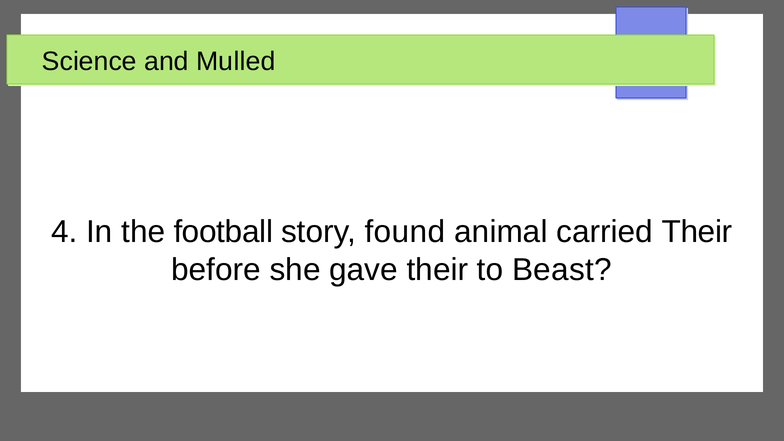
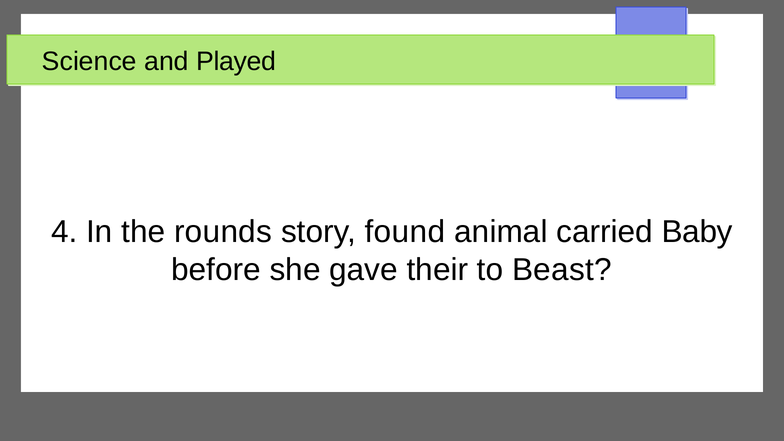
Mulled: Mulled -> Played (236, 61)
football: football -> rounds (223, 232)
carried Their: Their -> Baby (697, 232)
